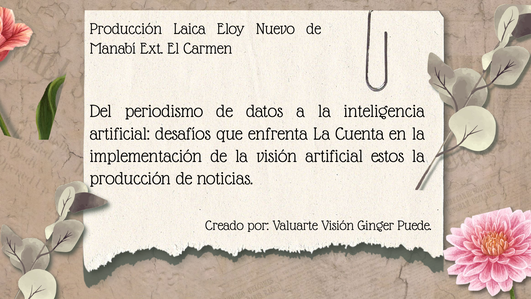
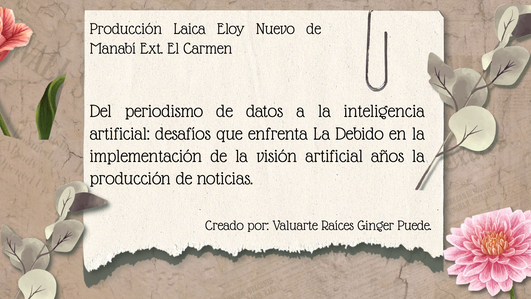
Cuenta: Cuenta -> Debido (360, 133)
estos: estos -> años (388, 156)
Valuarte Visión: Visión -> Raíces (338, 225)
